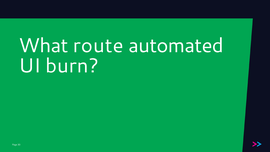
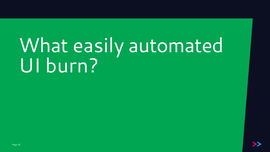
route: route -> easily (98, 46)
